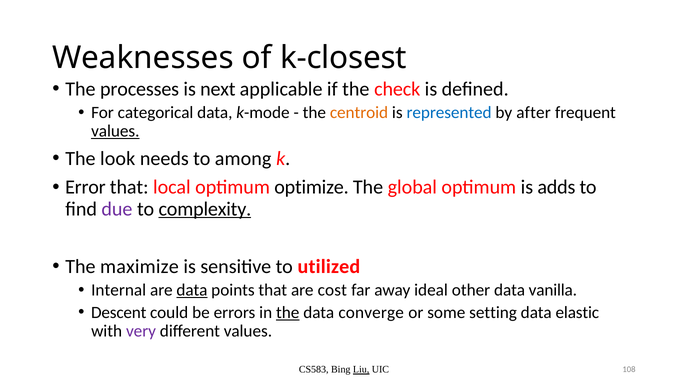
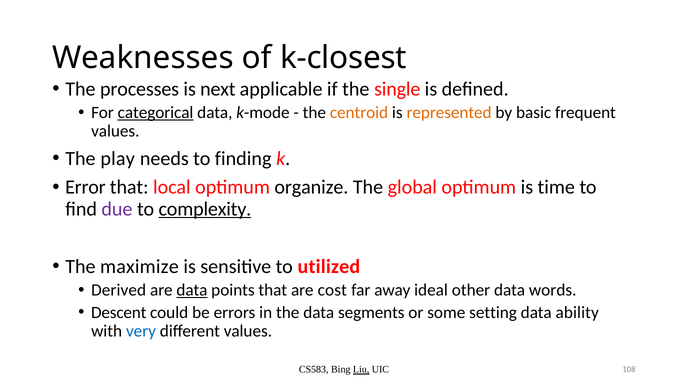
check: check -> single (397, 89)
categorical underline: none -> present (156, 113)
represented colour: blue -> orange (449, 113)
after: after -> basic (534, 113)
values underline: present -> none (115, 131)
look: look -> play (118, 158)
among: among -> finding (243, 158)
optimize: optimize -> organize (311, 187)
adds: adds -> time (556, 187)
Internal: Internal -> Derived (119, 290)
vanilla: vanilla -> words (553, 290)
the underline: present -> none (288, 312)
converge: converge -> segments (371, 312)
elastic: elastic -> ability (577, 312)
very colour: purple -> blue (141, 331)
